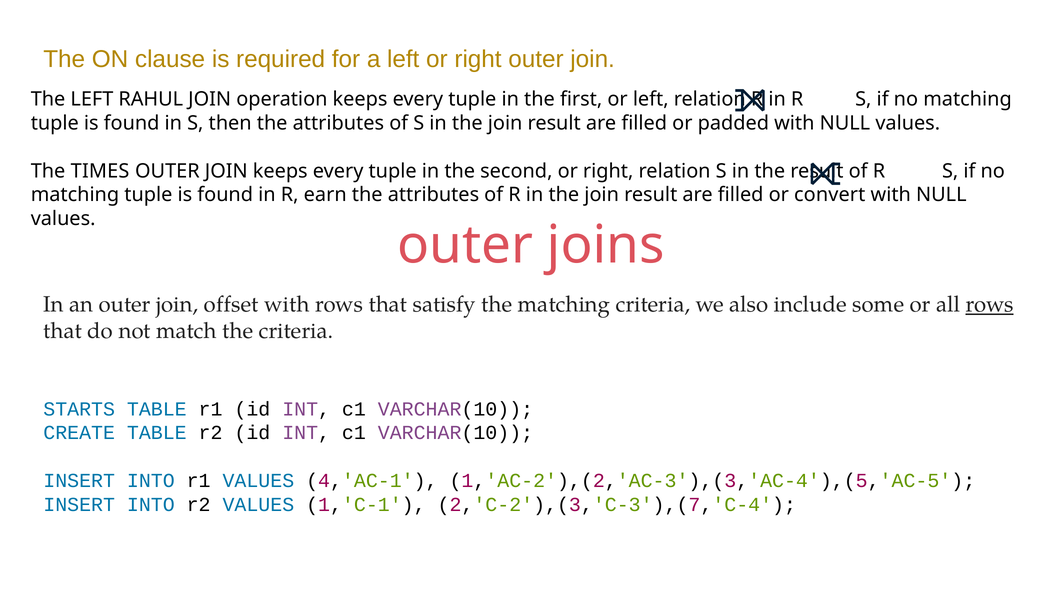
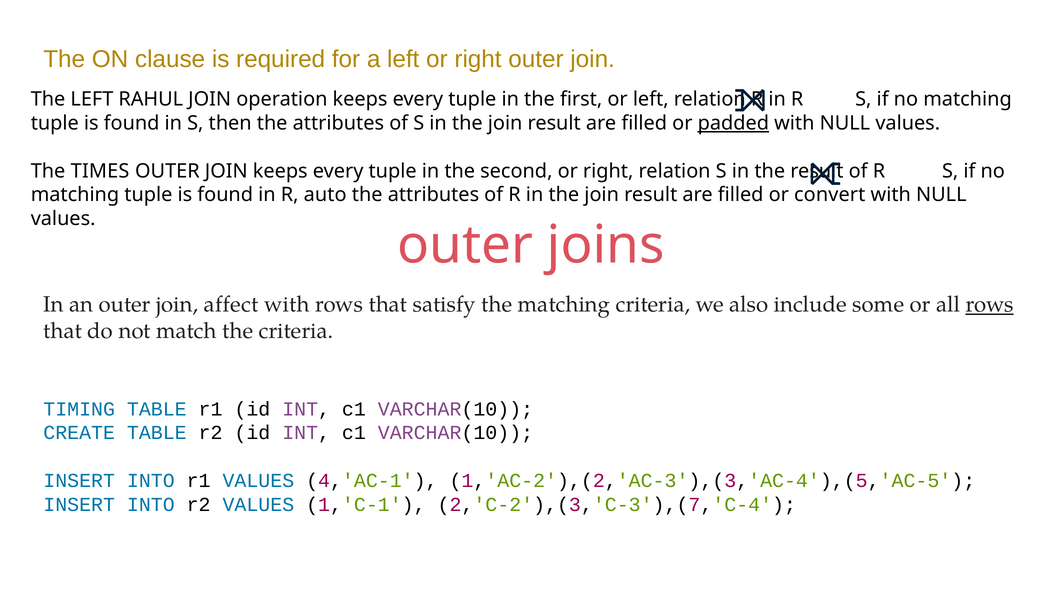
padded underline: none -> present (733, 123)
earn: earn -> auto (325, 195)
offset: offset -> affect (231, 305)
STARTS: STARTS -> TIMING (79, 409)
